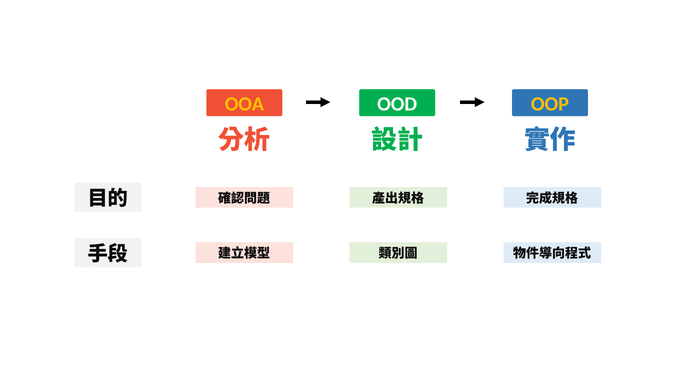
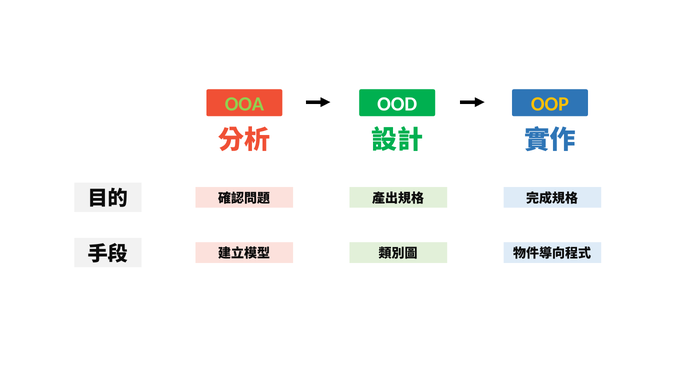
OOA colour: yellow -> light green (244, 104)
